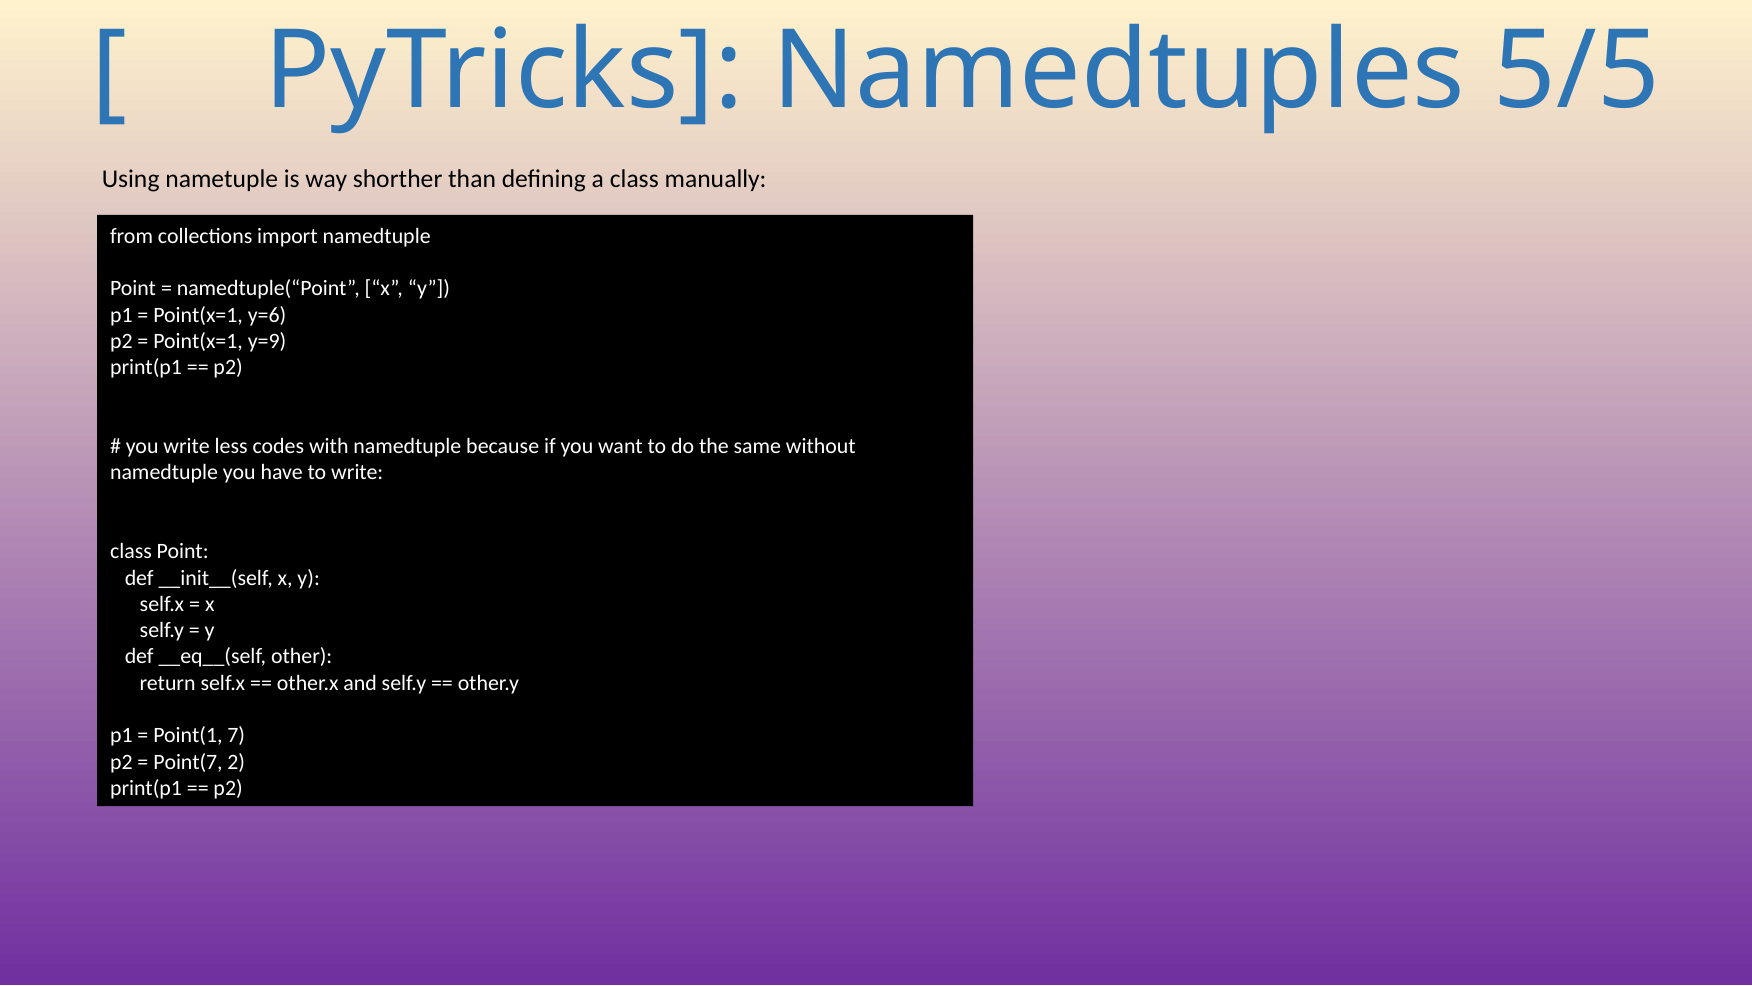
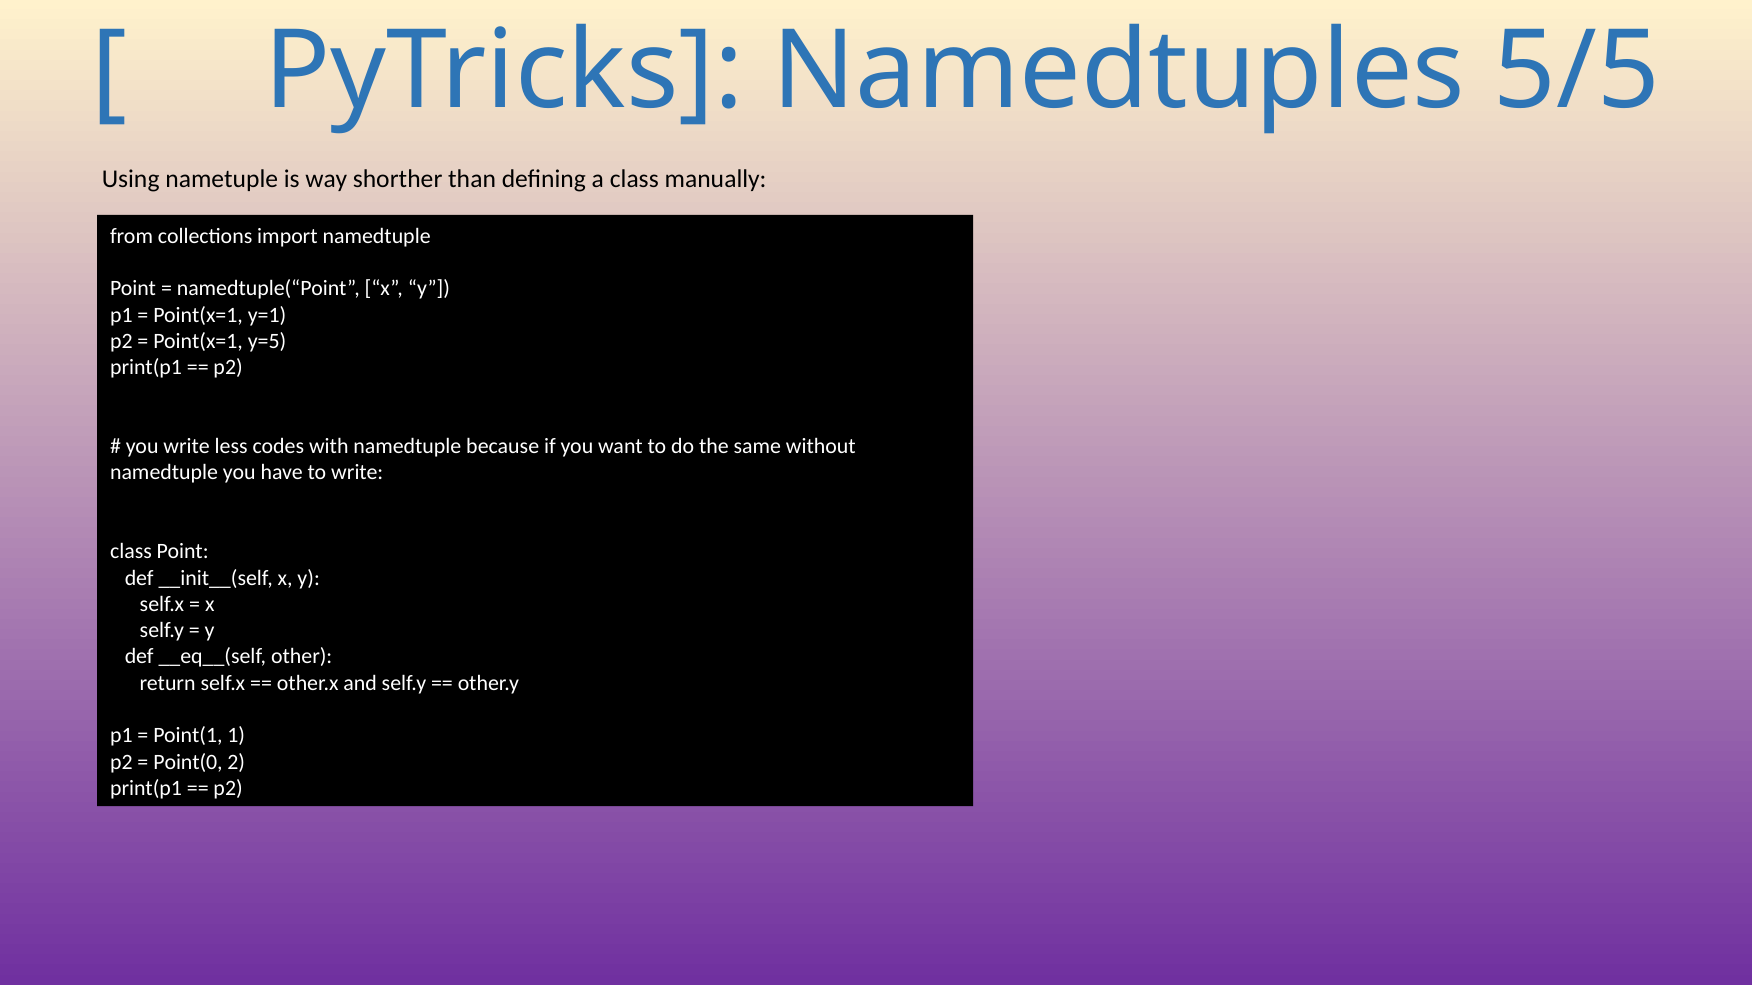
y=6: y=6 -> y=1 (267, 315)
y=9: y=9 -> y=5 (267, 341)
7: 7 -> 1 (236, 735)
Point(7: Point(7 -> Point(0 (188, 761)
